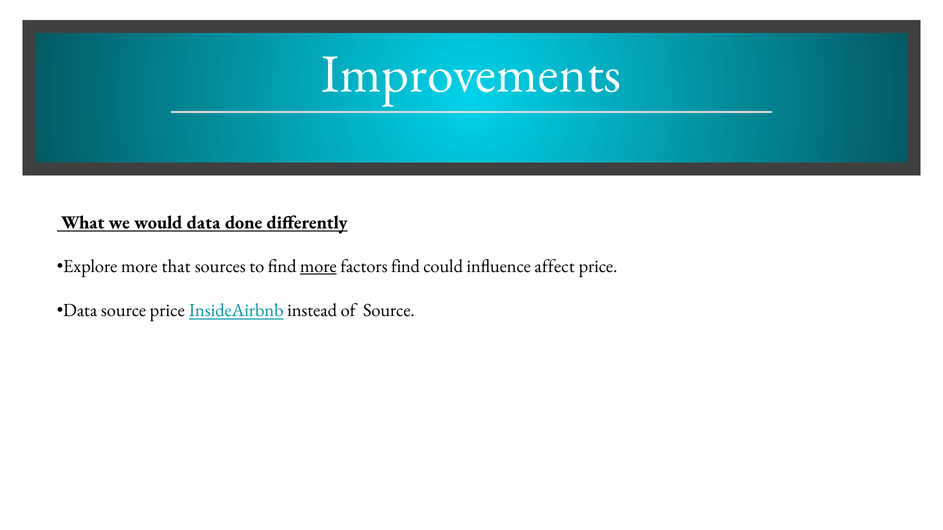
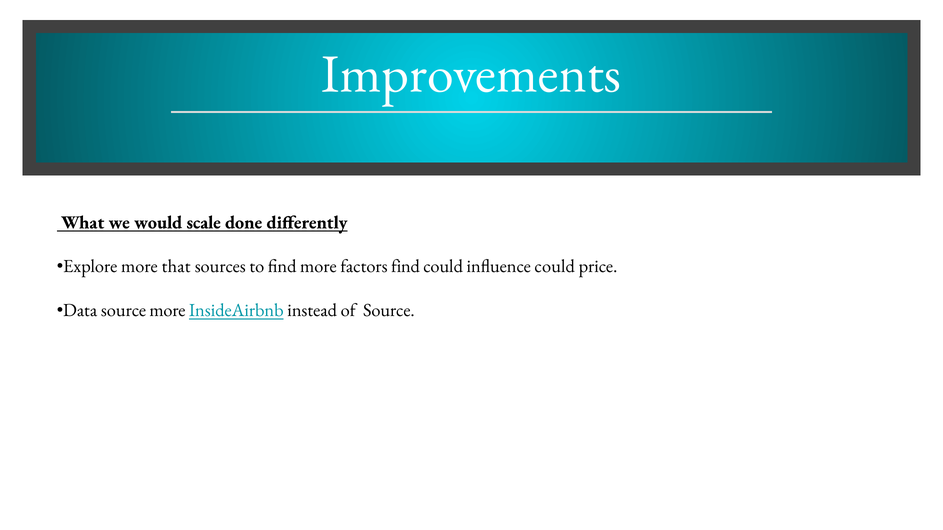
would data: data -> scale (204, 222)
more underline: present -> none (318, 267)
influence affect: affect -> could (555, 267)
source price: price -> more (167, 311)
